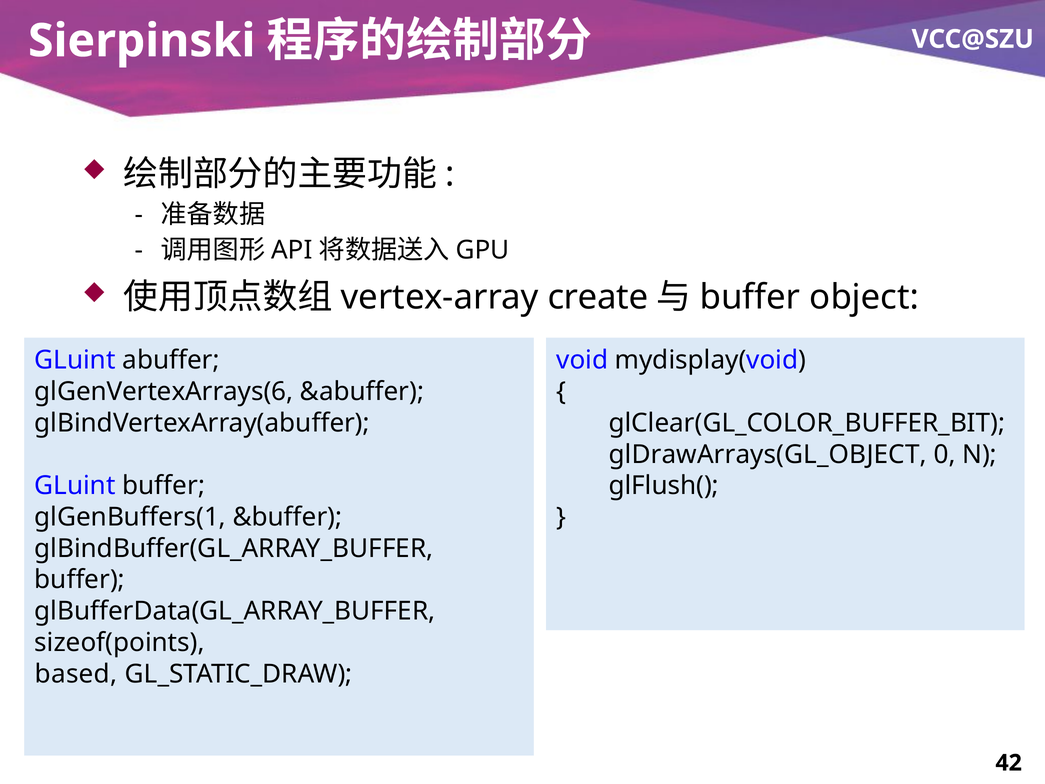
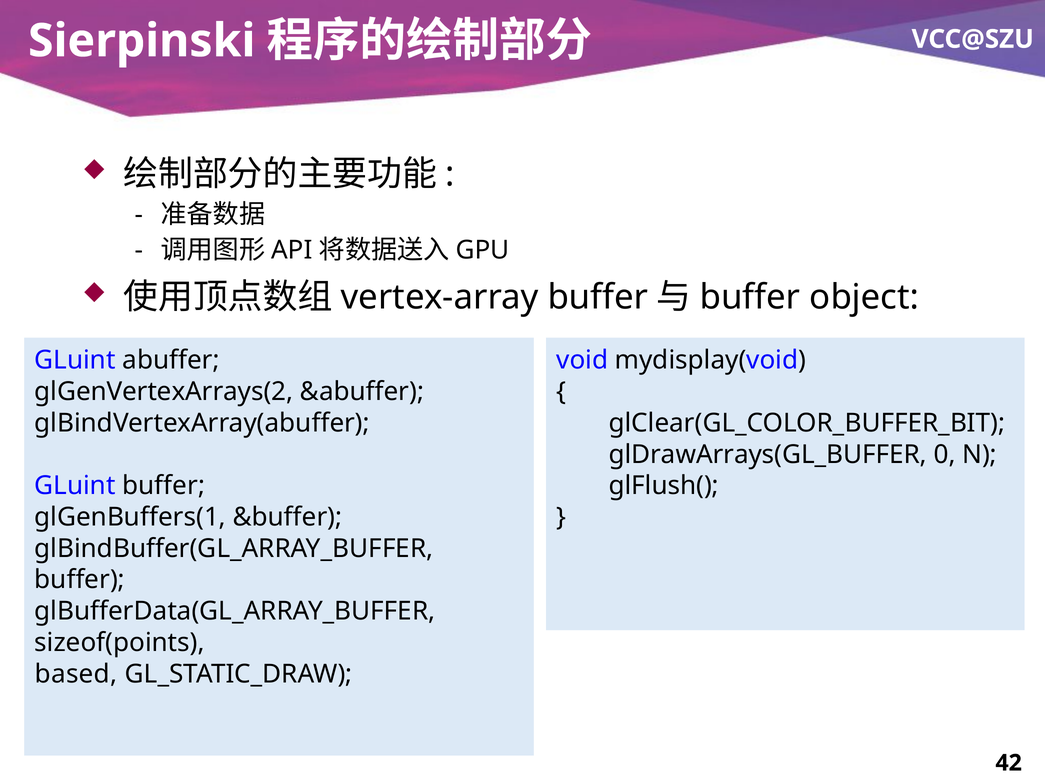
create: create -> buffer (598, 297)
glGenVertexArrays(6: glGenVertexArrays(6 -> glGenVertexArrays(2 (164, 392)
glDrawArrays(GL_OBJECT: glDrawArrays(GL_OBJECT -> glDrawArrays(GL_BUFFER (768, 454)
